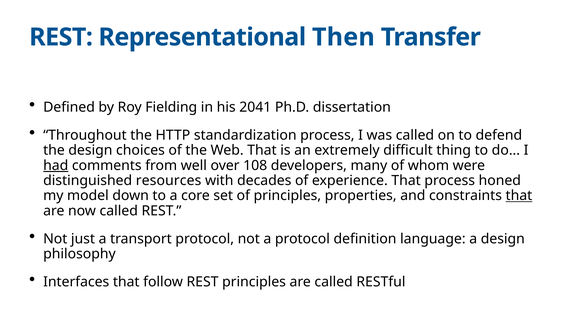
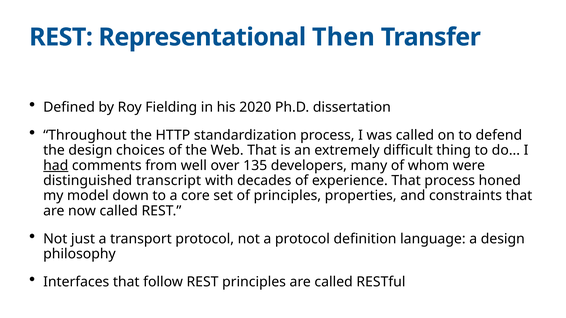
2041: 2041 -> 2020 (255, 107)
108: 108 -> 135 (255, 166)
resources: resources -> transcript (169, 181)
that underline: present -> none (519, 196)
